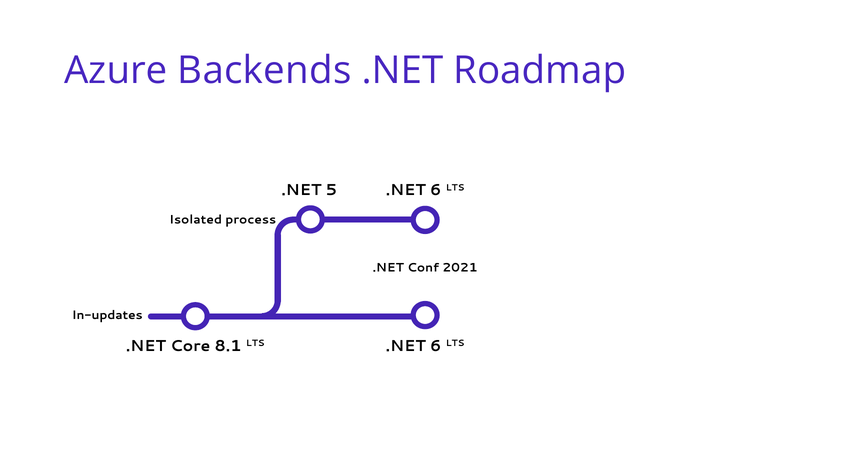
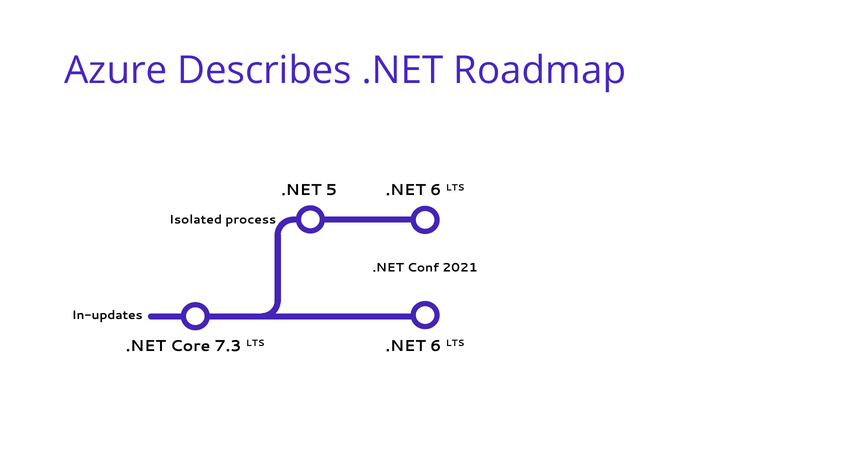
Backends: Backends -> Describes (265, 71)
8.1: 8.1 -> 7.3 (228, 346)
